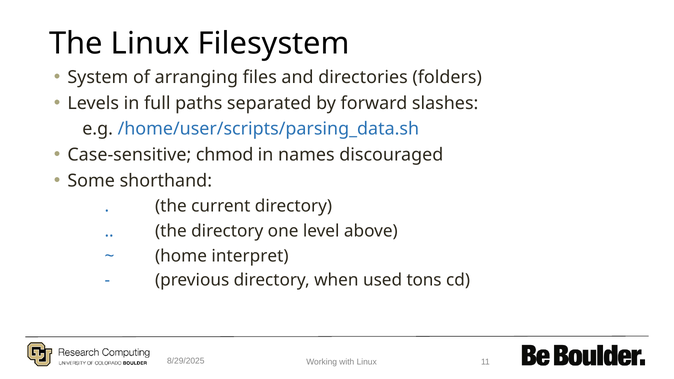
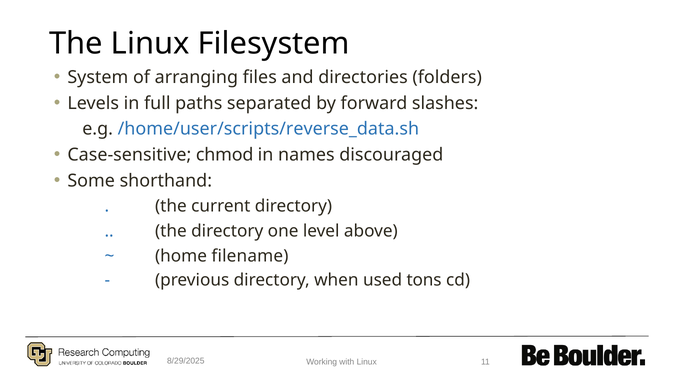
/home/user/scripts/parsing_data.sh: /home/user/scripts/parsing_data.sh -> /home/user/scripts/reverse_data.sh (268, 129)
interpret: interpret -> filename (250, 256)
